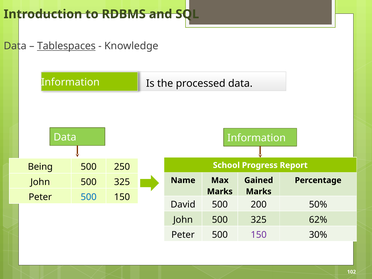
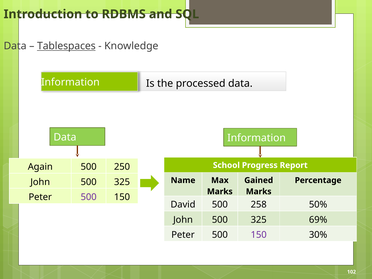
Being: Being -> Again (40, 167)
500 colour: blue -> purple (89, 197)
200: 200 -> 258 (259, 205)
62%: 62% -> 69% (318, 220)
